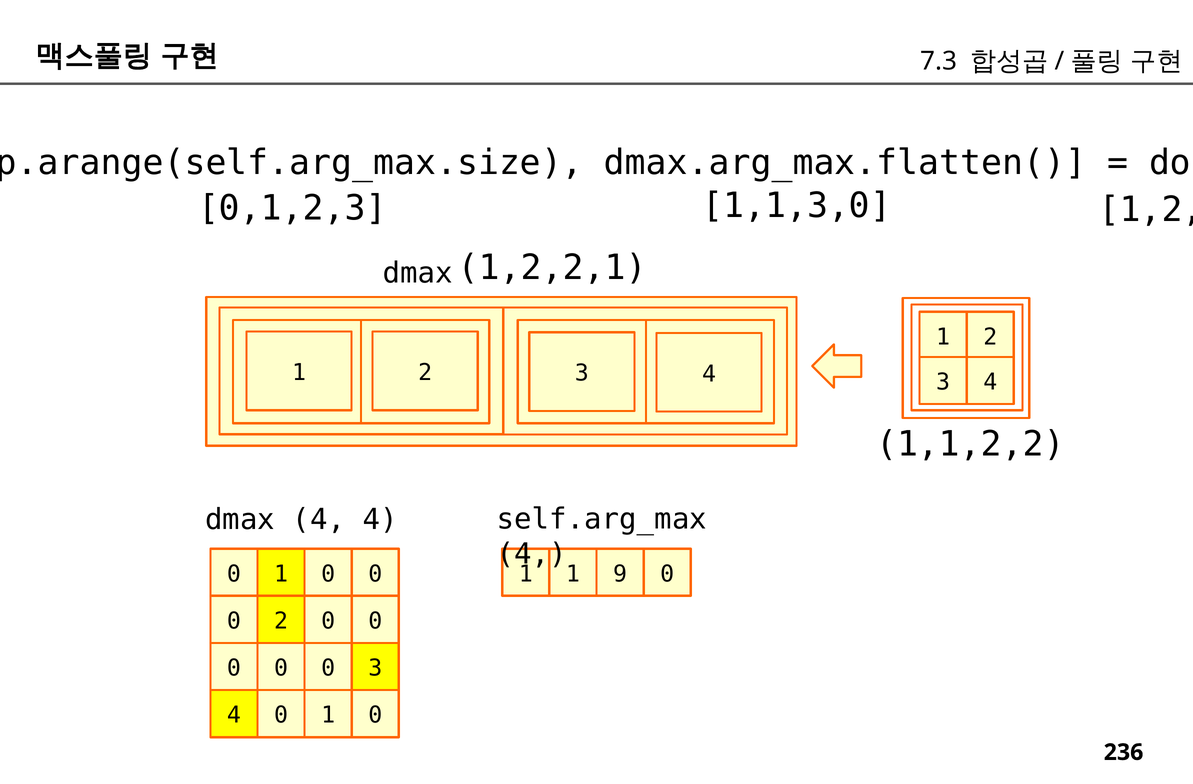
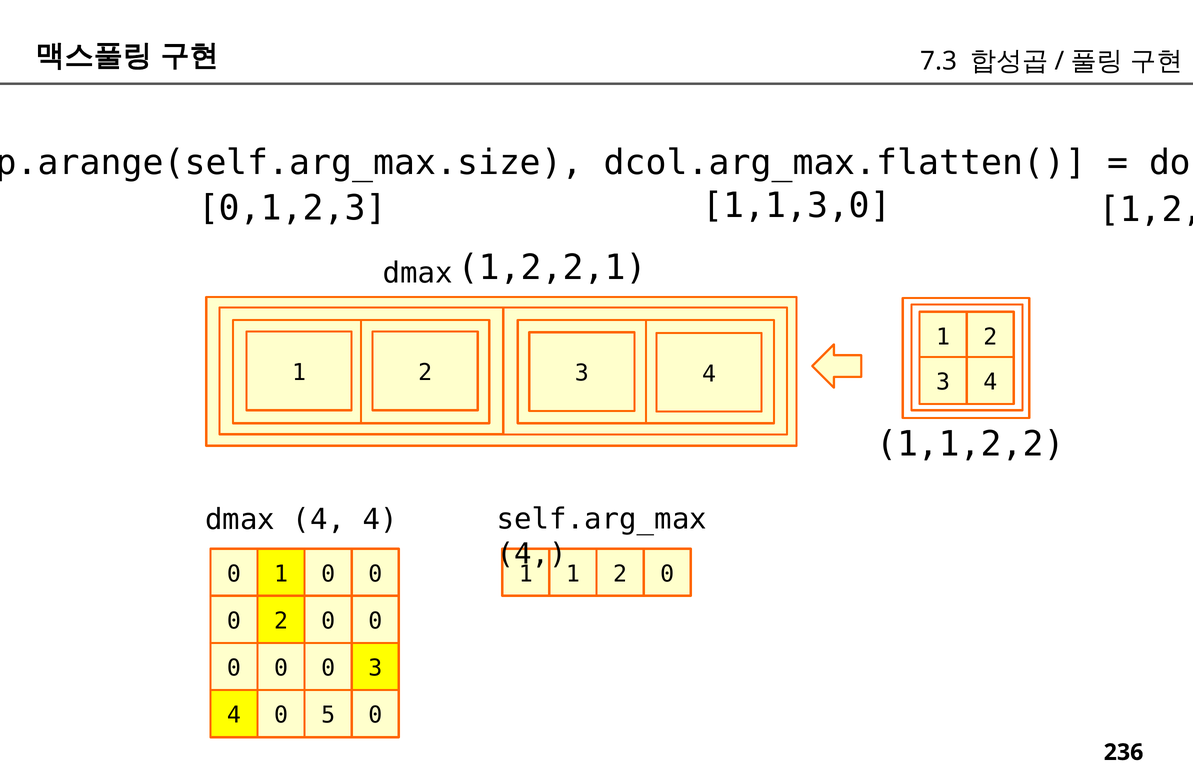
dmax.arg_max.flatten(: dmax.arg_max.flatten( -> dcol.arg_max.flatten( (845, 163)
1 1 9: 9 -> 2 (620, 574)
1: 1 -> 5 (328, 715)
